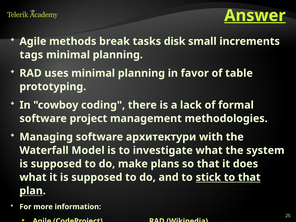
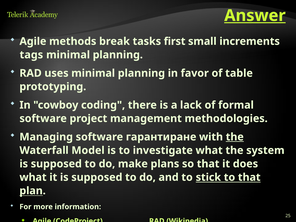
disk: disk -> first (175, 41)
архитектури: архитектури -> гарантиране (161, 137)
the underline: none -> present (235, 137)
